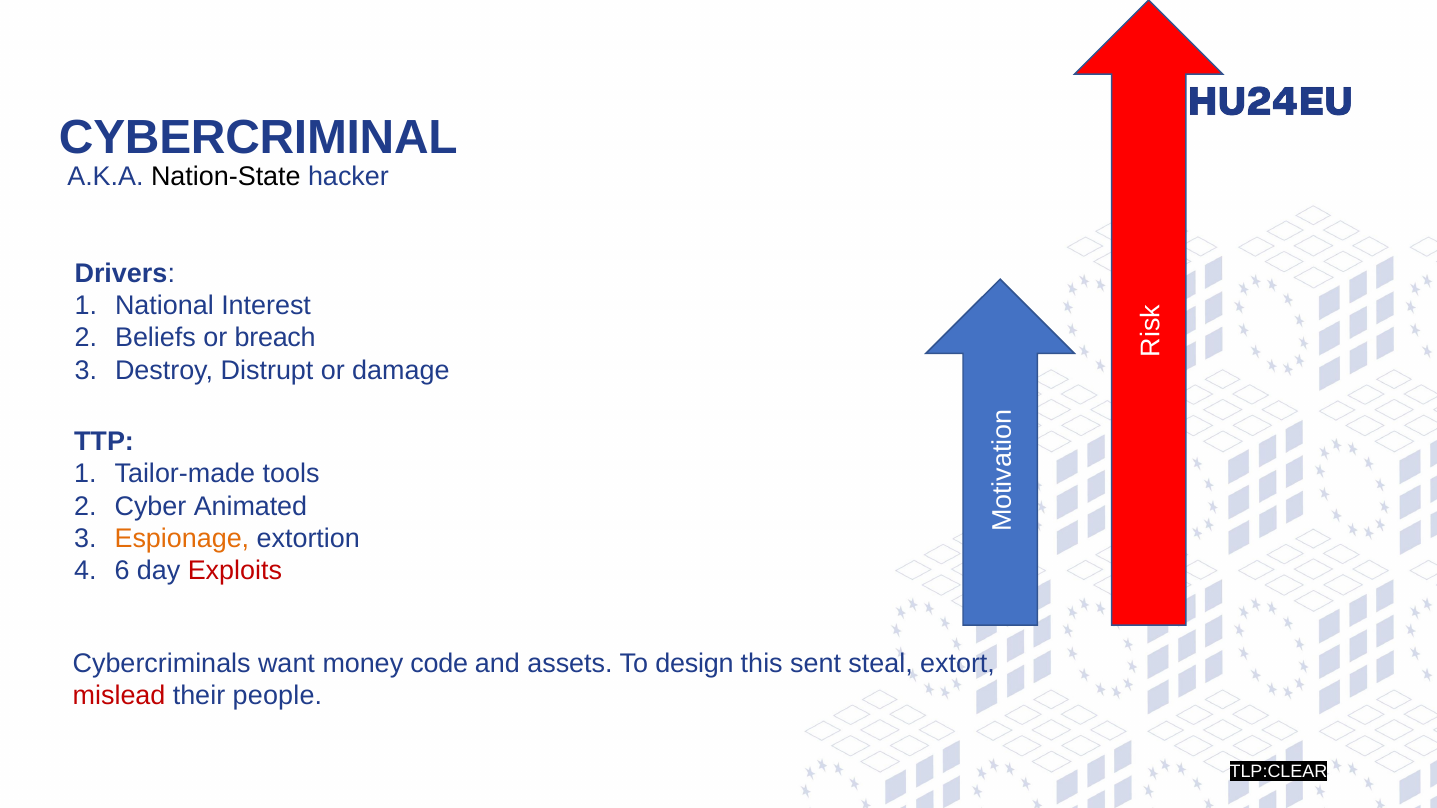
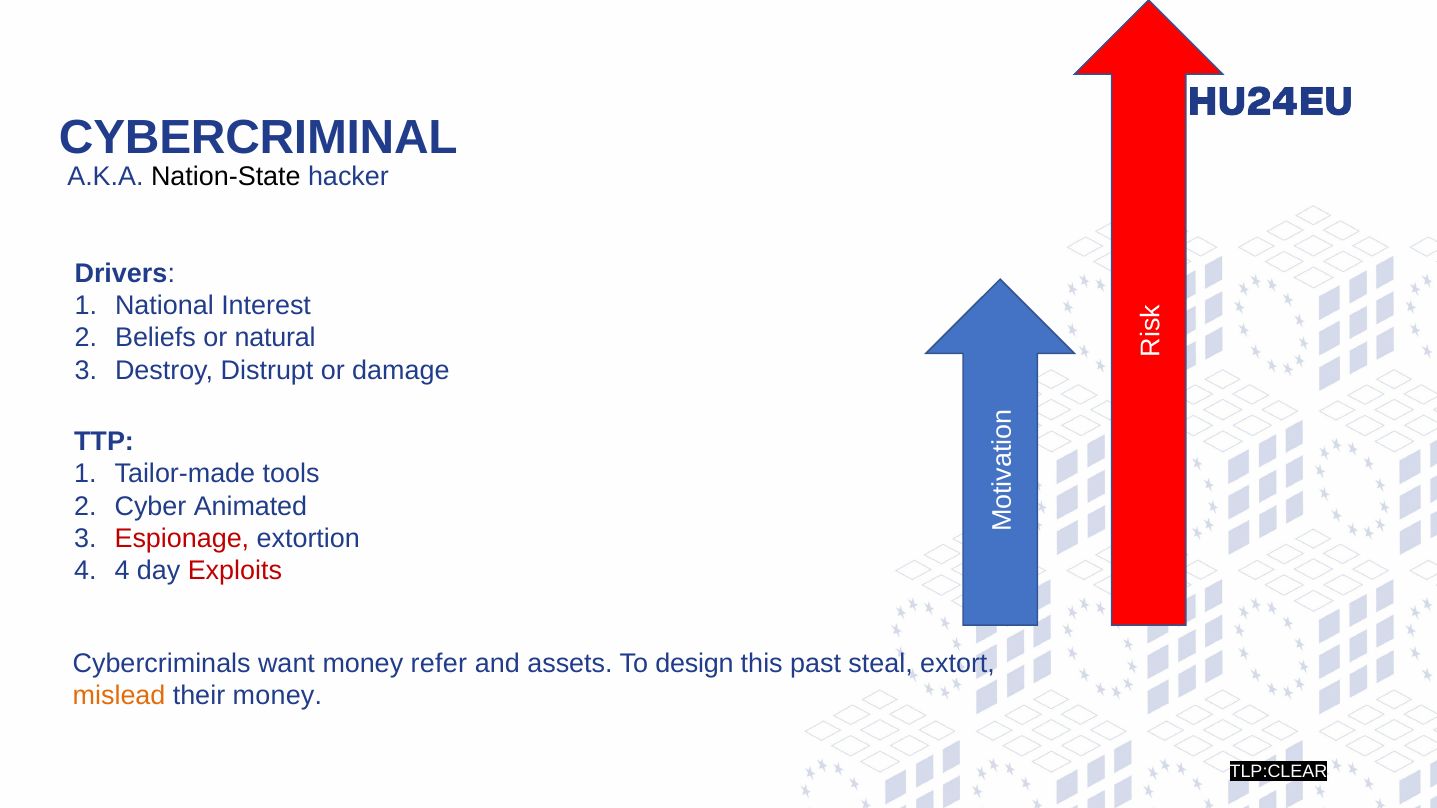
breach: breach -> natural (275, 338)
Espionage colour: orange -> red (182, 539)
6: 6 -> 4 (122, 571)
code: code -> refer (439, 664)
sent: sent -> past (816, 664)
mislead colour: red -> orange (119, 696)
their people: people -> money (277, 696)
